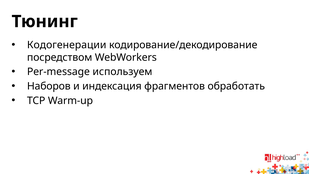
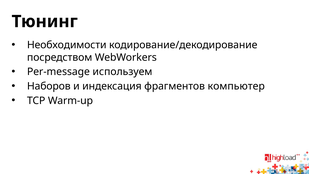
Кодогенерации: Кодогенерации -> Необходимости (67, 45)
обработать: обработать -> компьютер (236, 86)
